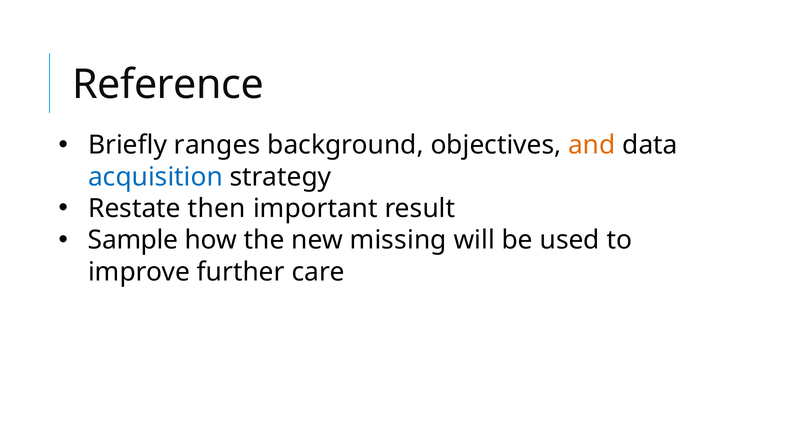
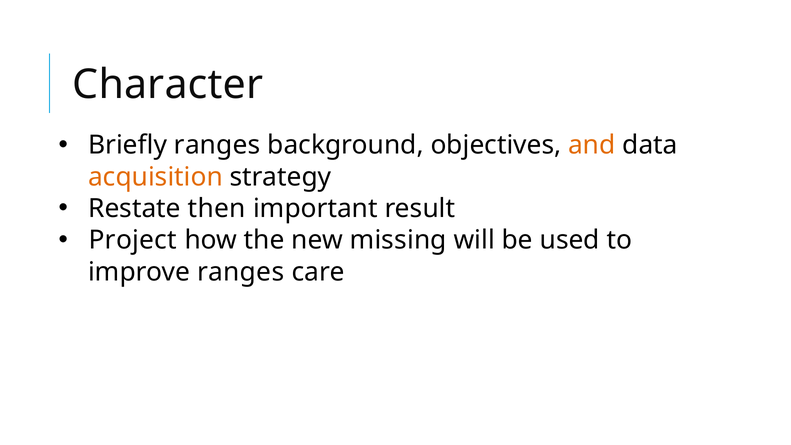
Reference: Reference -> Character (168, 85)
acquisition colour: blue -> orange (156, 177)
Sample: Sample -> Project (133, 240)
improve further: further -> ranges (241, 272)
